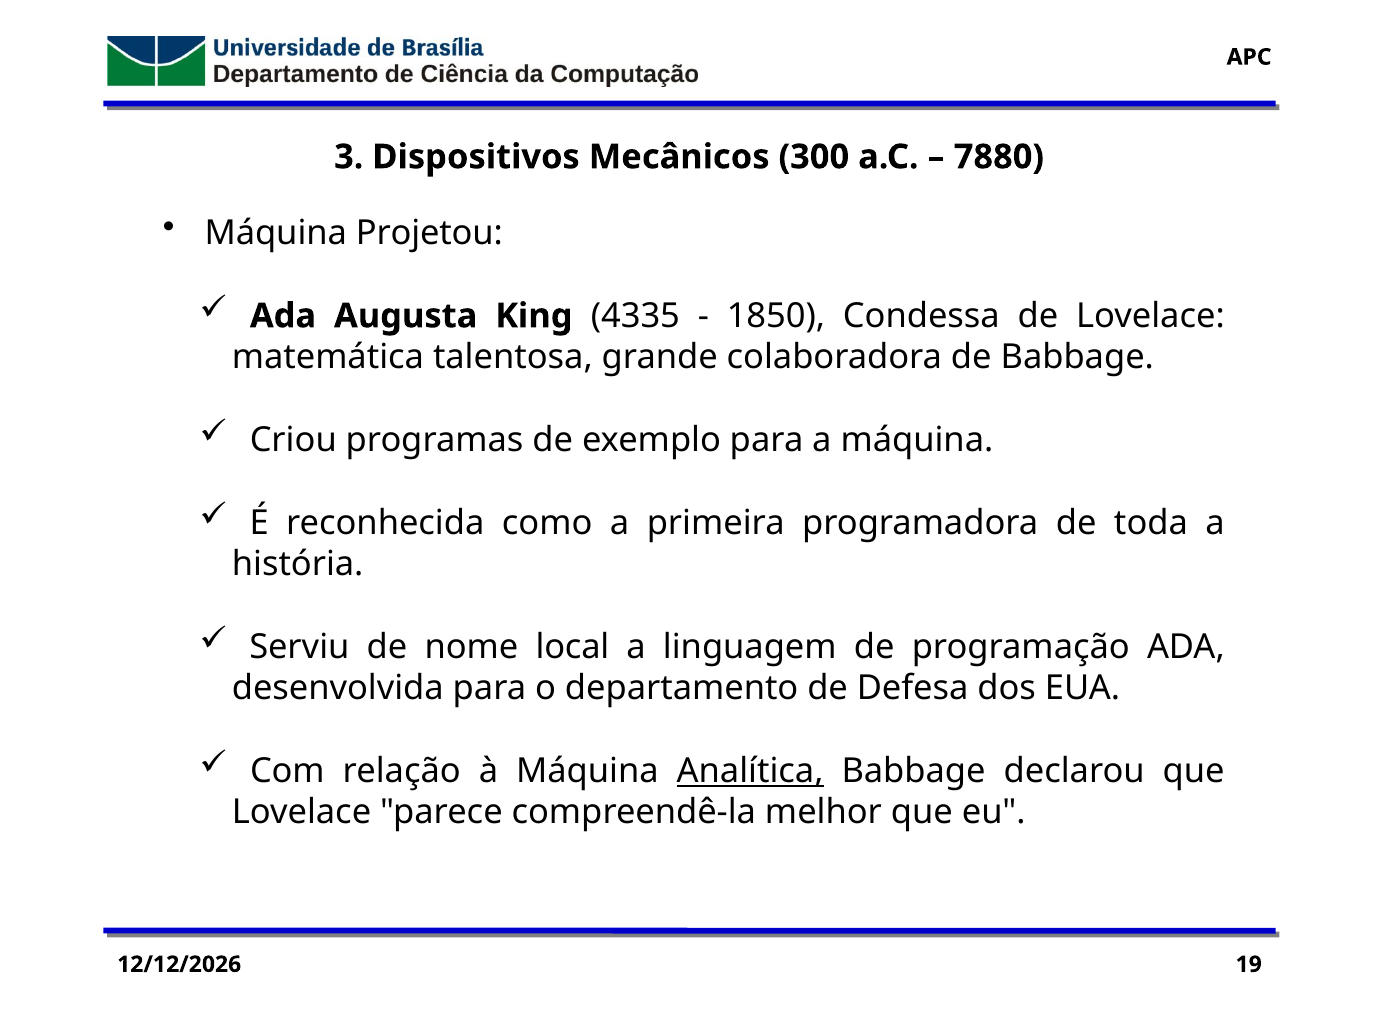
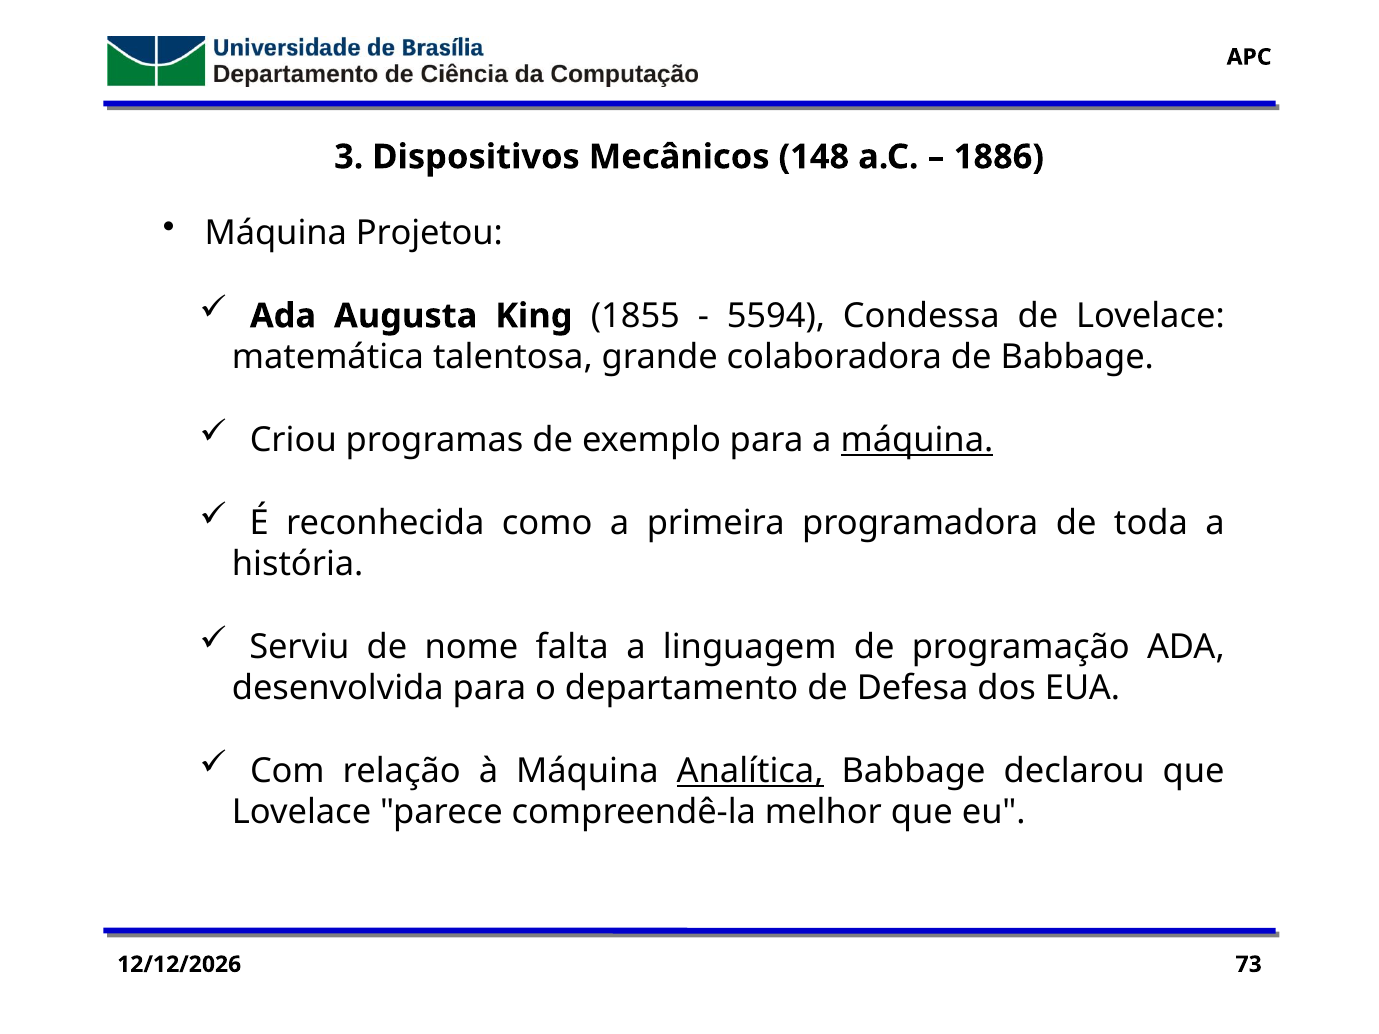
300: 300 -> 148 (814, 157)
7880: 7880 -> 1886 (999, 157)
4335: 4335 -> 1855 (635, 316)
1850: 1850 -> 5594 (776, 316)
máquina underline: none -> present (917, 440)
local: local -> falta (572, 647)
19: 19 -> 73 (1249, 965)
